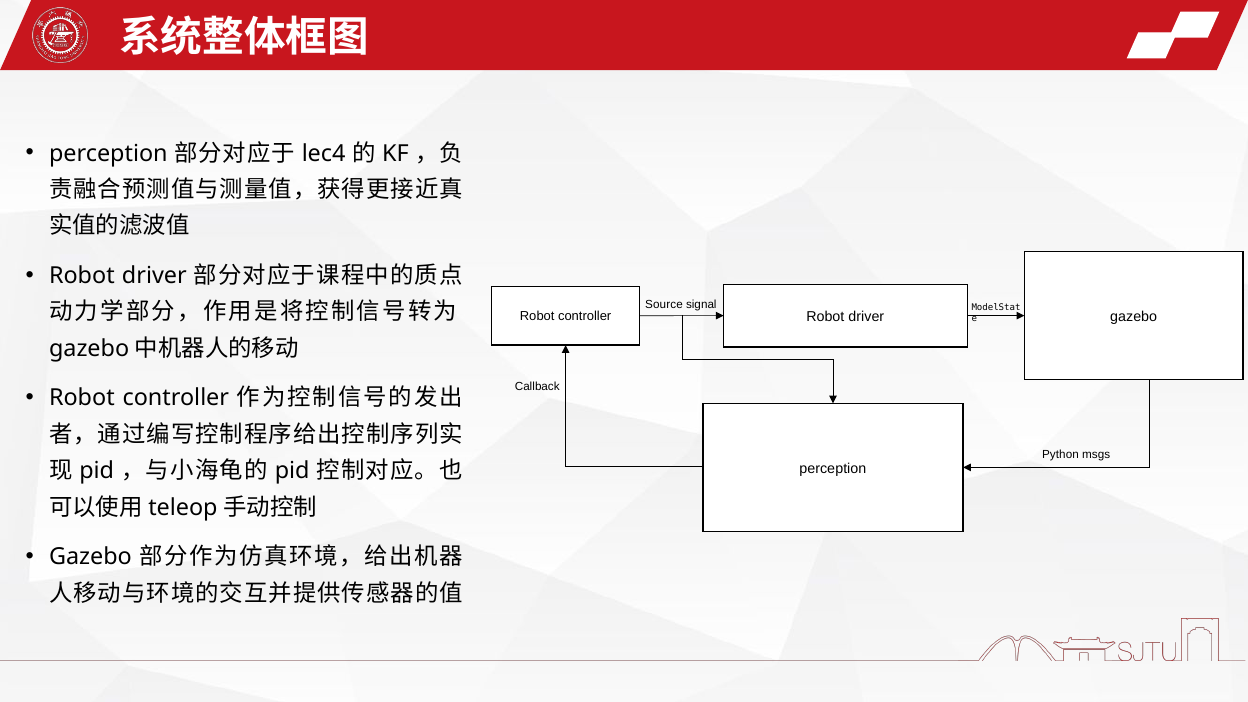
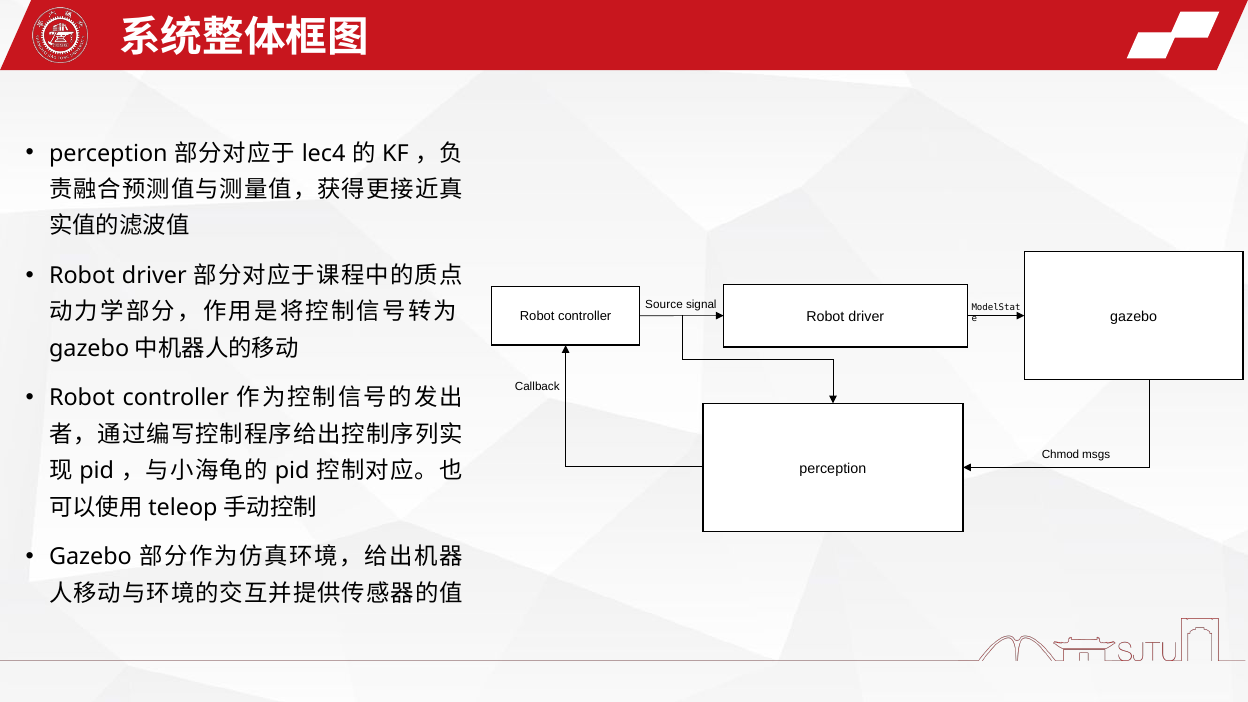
Python: Python -> Chmod (1061, 455)
